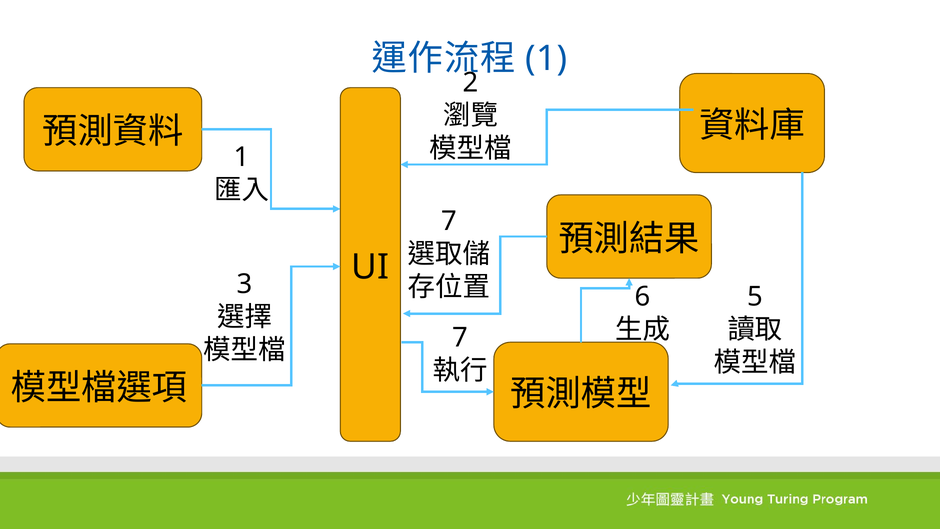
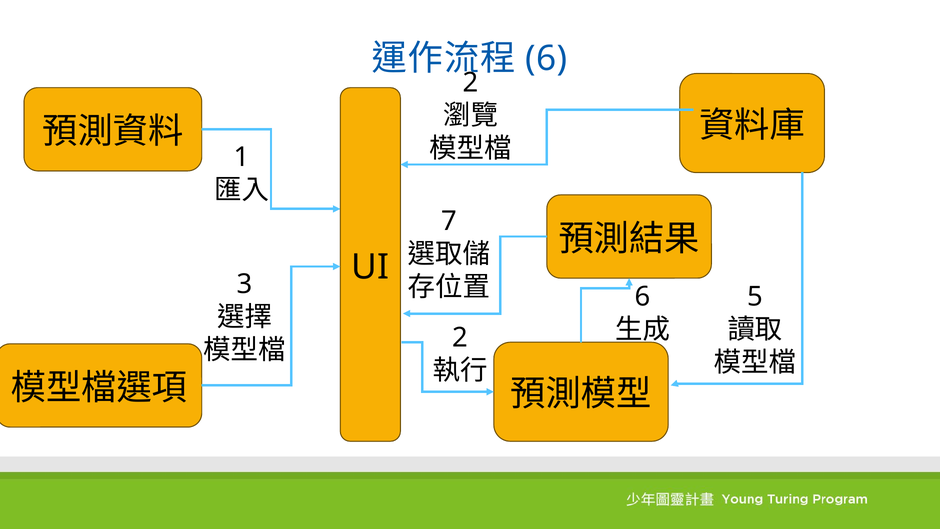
1: 1 -> 6 (546, 58)
7: 7 -> 2 (460, 338)
